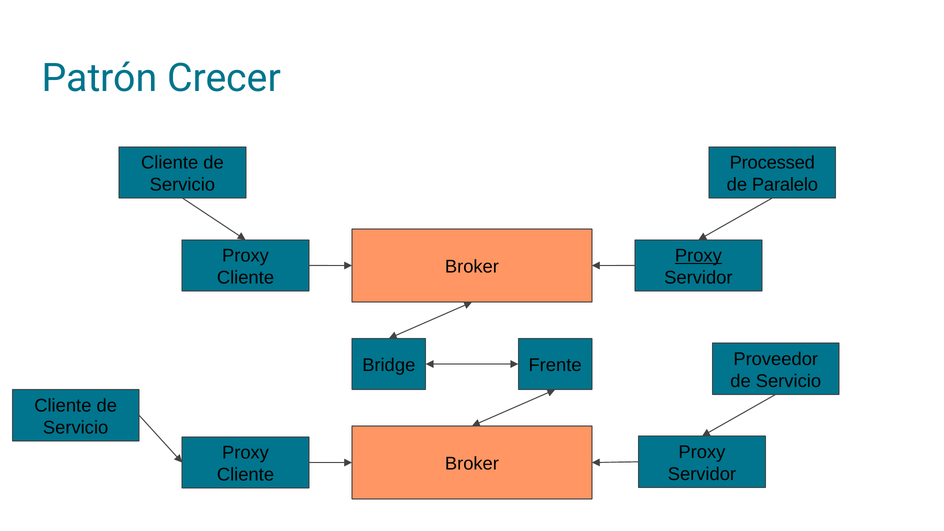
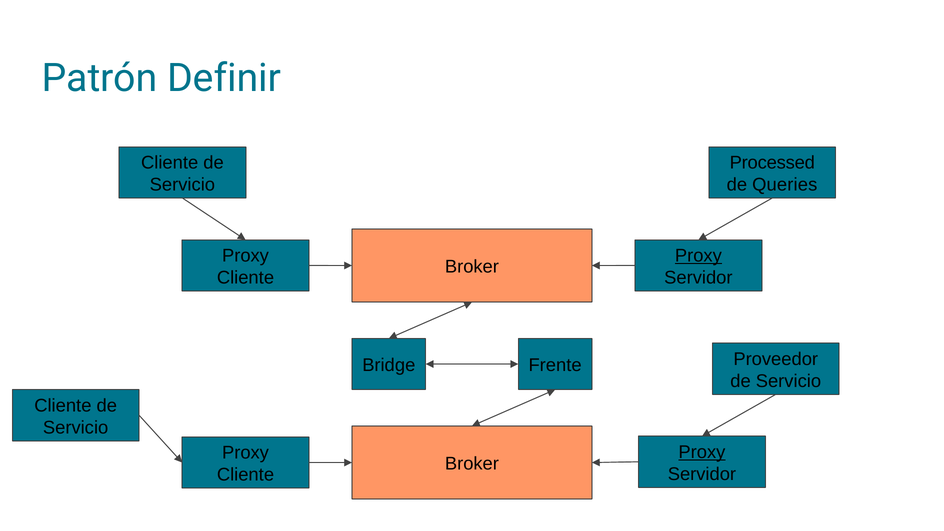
Crecer: Crecer -> Definir (224, 78)
Paralelo: Paralelo -> Queries (785, 185)
Proxy underline: none -> present (702, 452)
